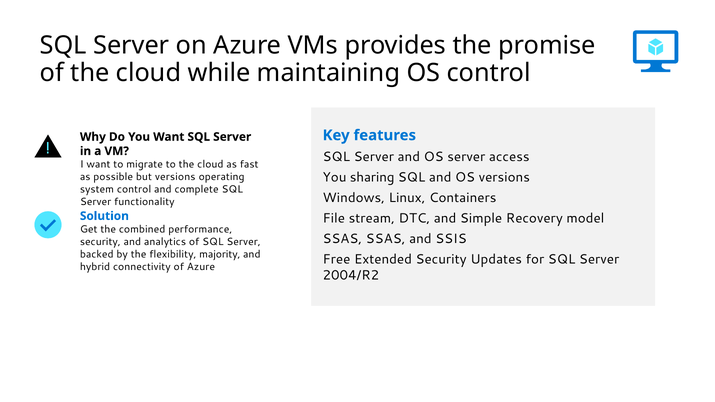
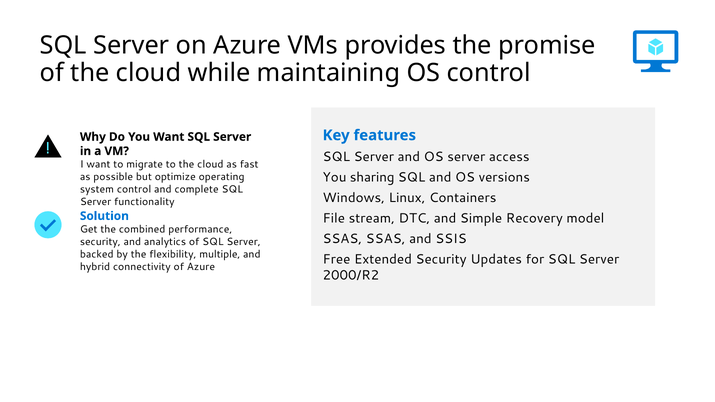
but versions: versions -> optimize (175, 177)
majority: majority -> multiple (220, 254)
2004/R2: 2004/R2 -> 2000/R2 (351, 276)
